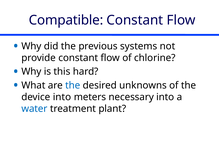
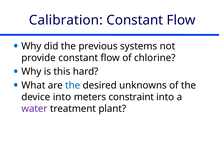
Compatible: Compatible -> Calibration (66, 20)
necessary: necessary -> constraint (131, 97)
water colour: blue -> purple (34, 108)
